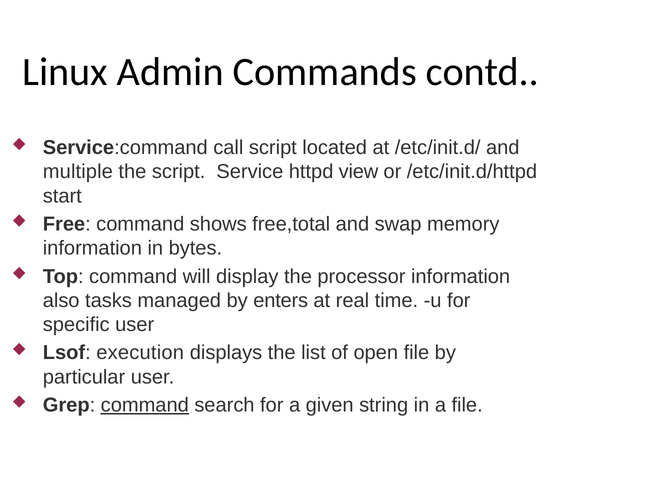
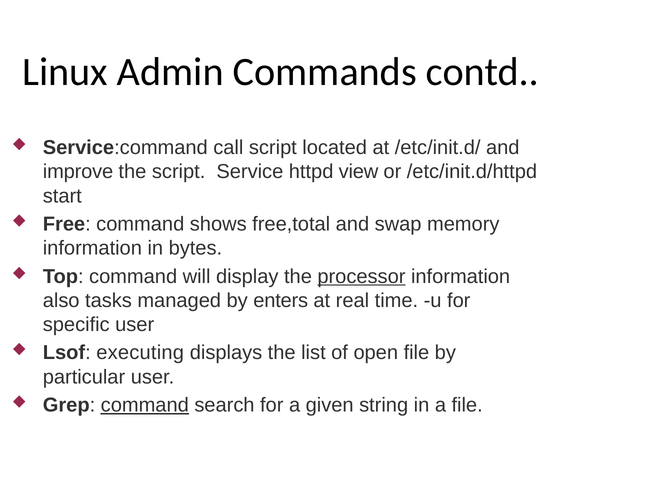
multiple: multiple -> improve (78, 172)
processor underline: none -> present (361, 276)
execution: execution -> executing (140, 352)
